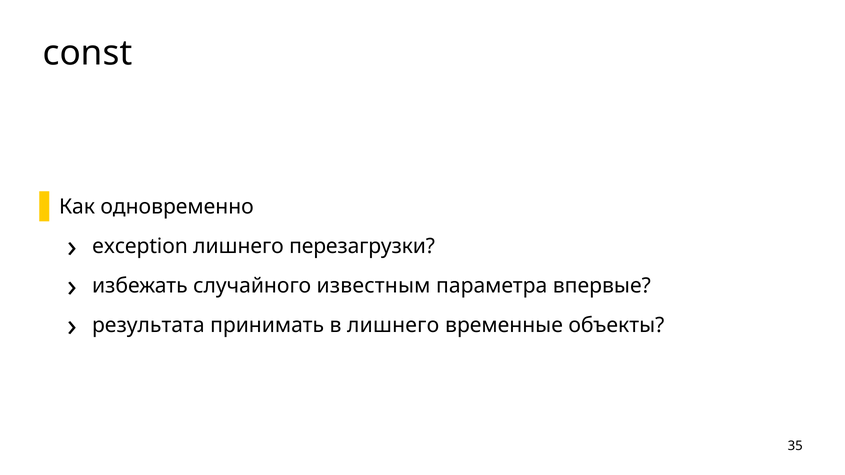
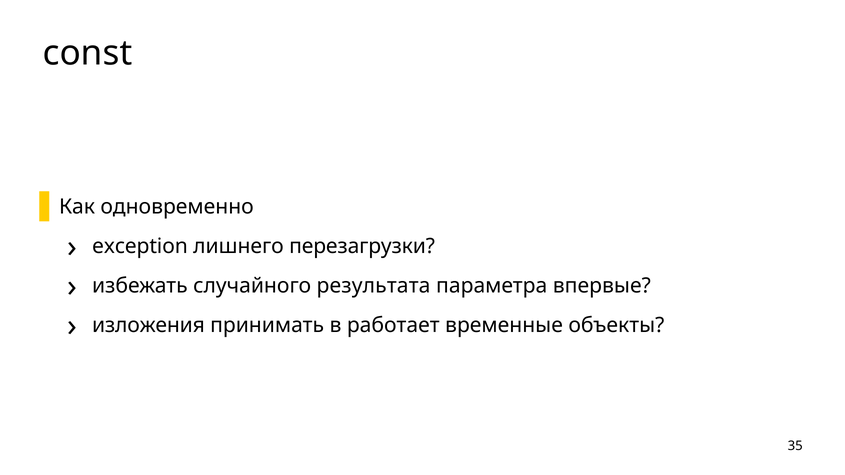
известным: известным -> результата (374, 286)
результата: результата -> изложения (148, 326)
в лишнего: лишнего -> работает (393, 326)
